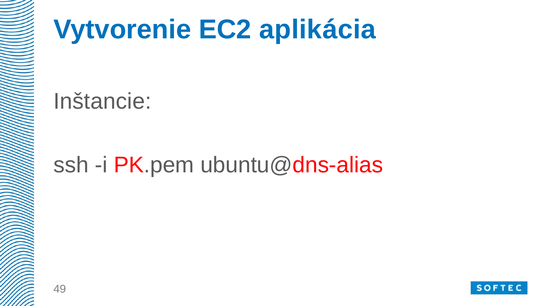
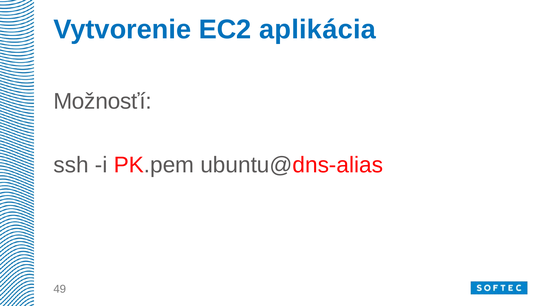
Inštancie: Inštancie -> Možnosťí (103, 101)
